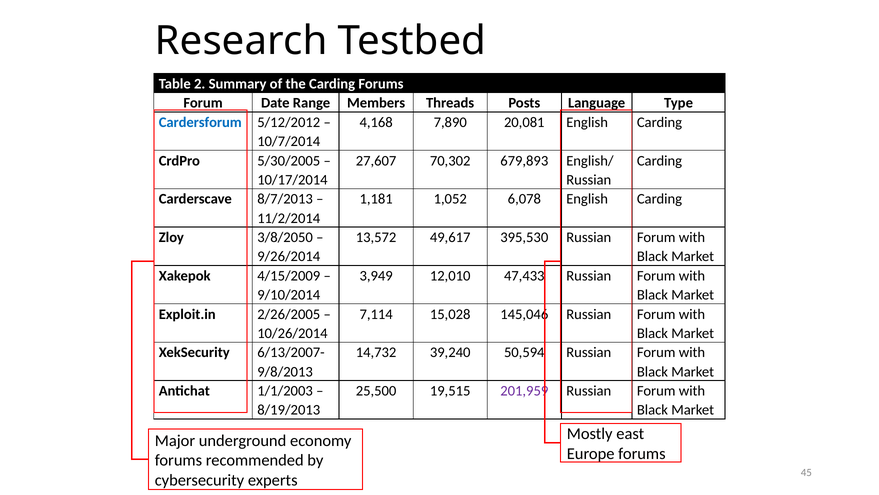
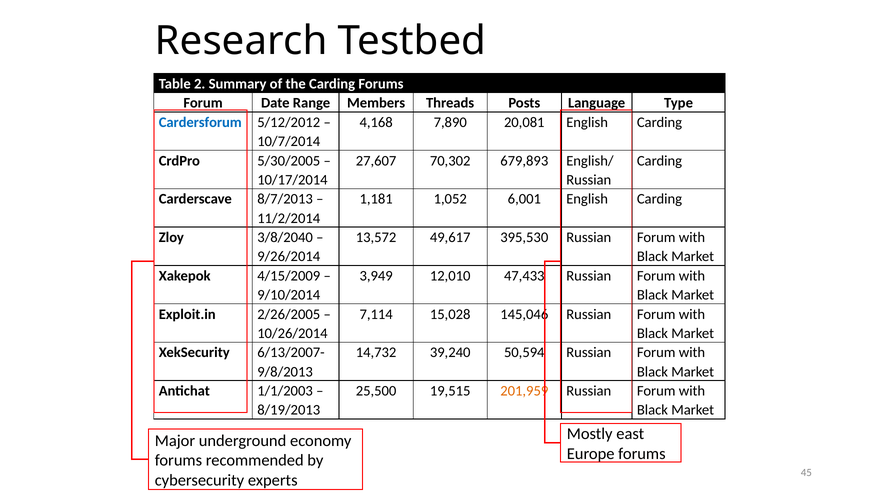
6,078: 6,078 -> 6,001 (524, 199)
3/8/2050: 3/8/2050 -> 3/8/2040 (285, 237)
201,959 colour: purple -> orange (524, 391)
